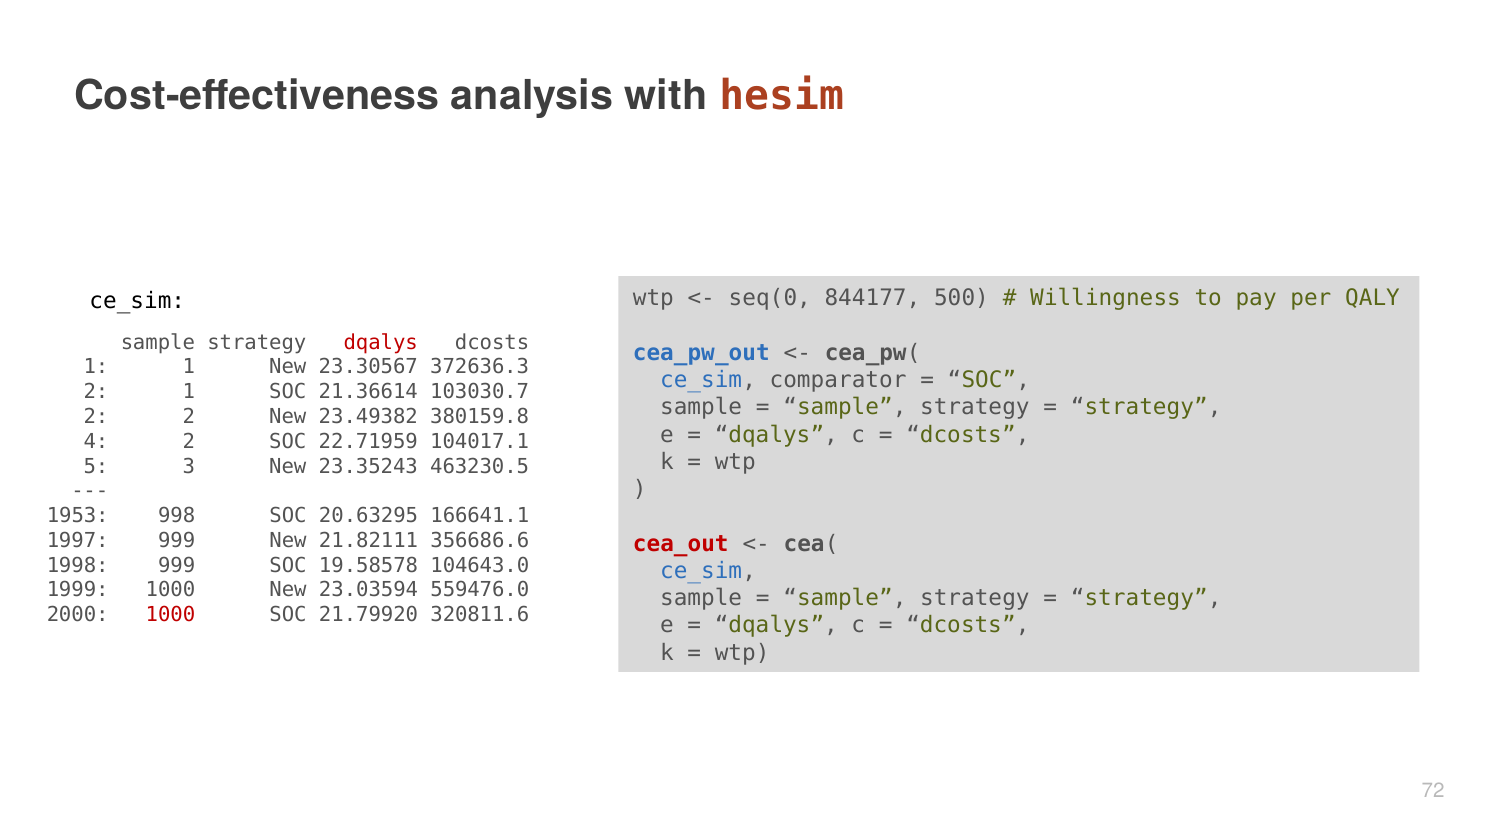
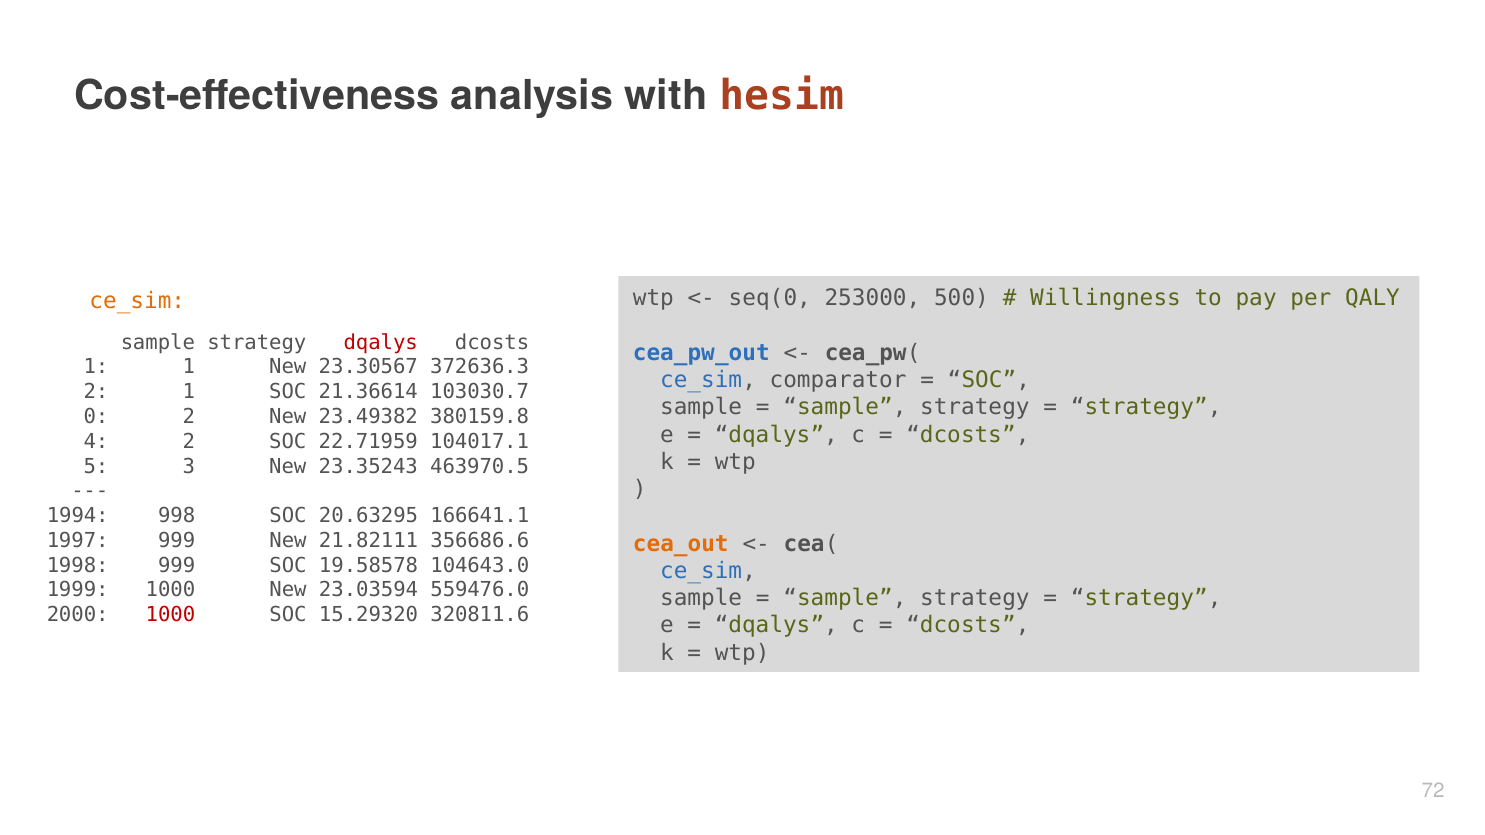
844177: 844177 -> 253000 (872, 299)
ce_sim colour: black -> orange (137, 301)
2: 2 -> 0 (96, 417)
463230.5: 463230.5 -> 463970.5 (480, 466)
1953: 1953 -> 1994 (78, 516)
cea_out colour: red -> orange (681, 544)
21.79920: 21.79920 -> 15.29320 (369, 615)
